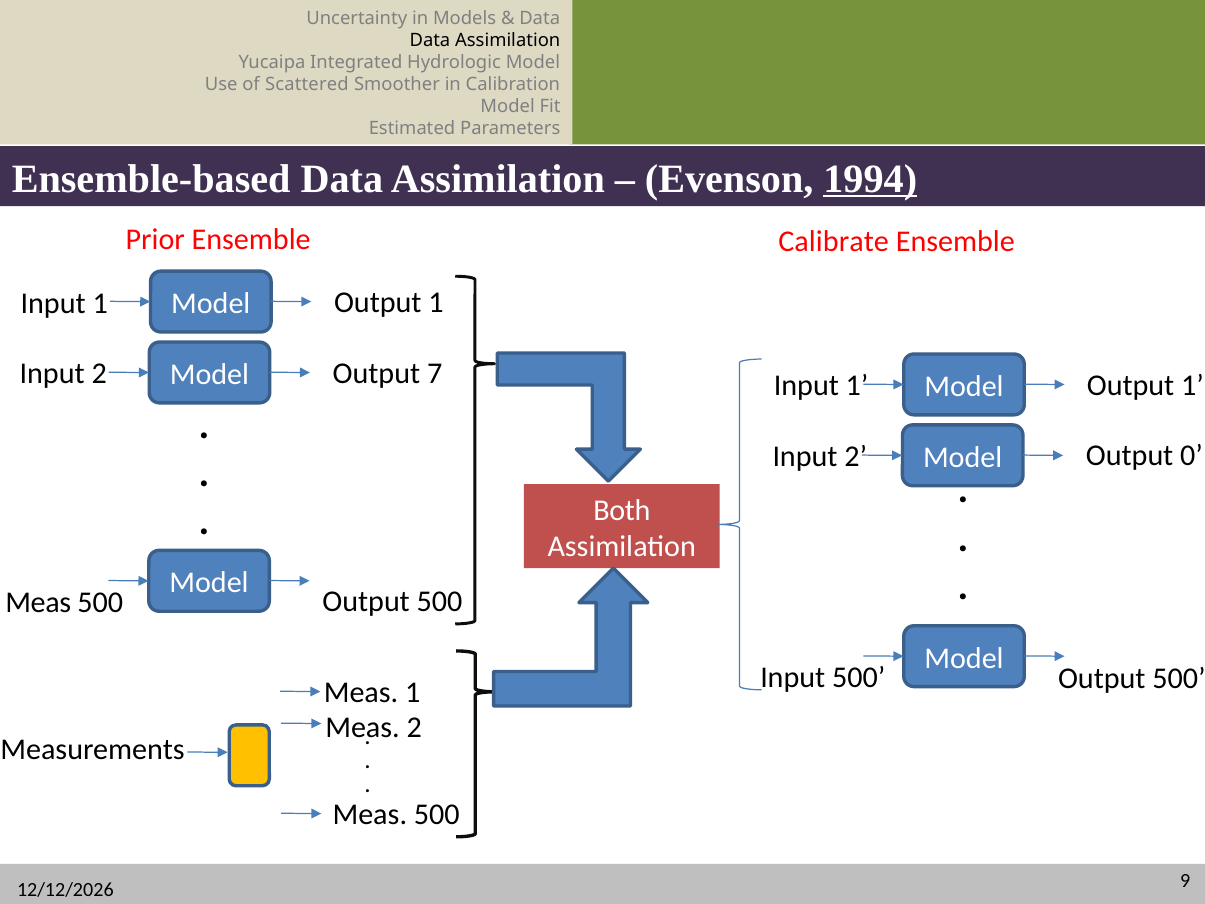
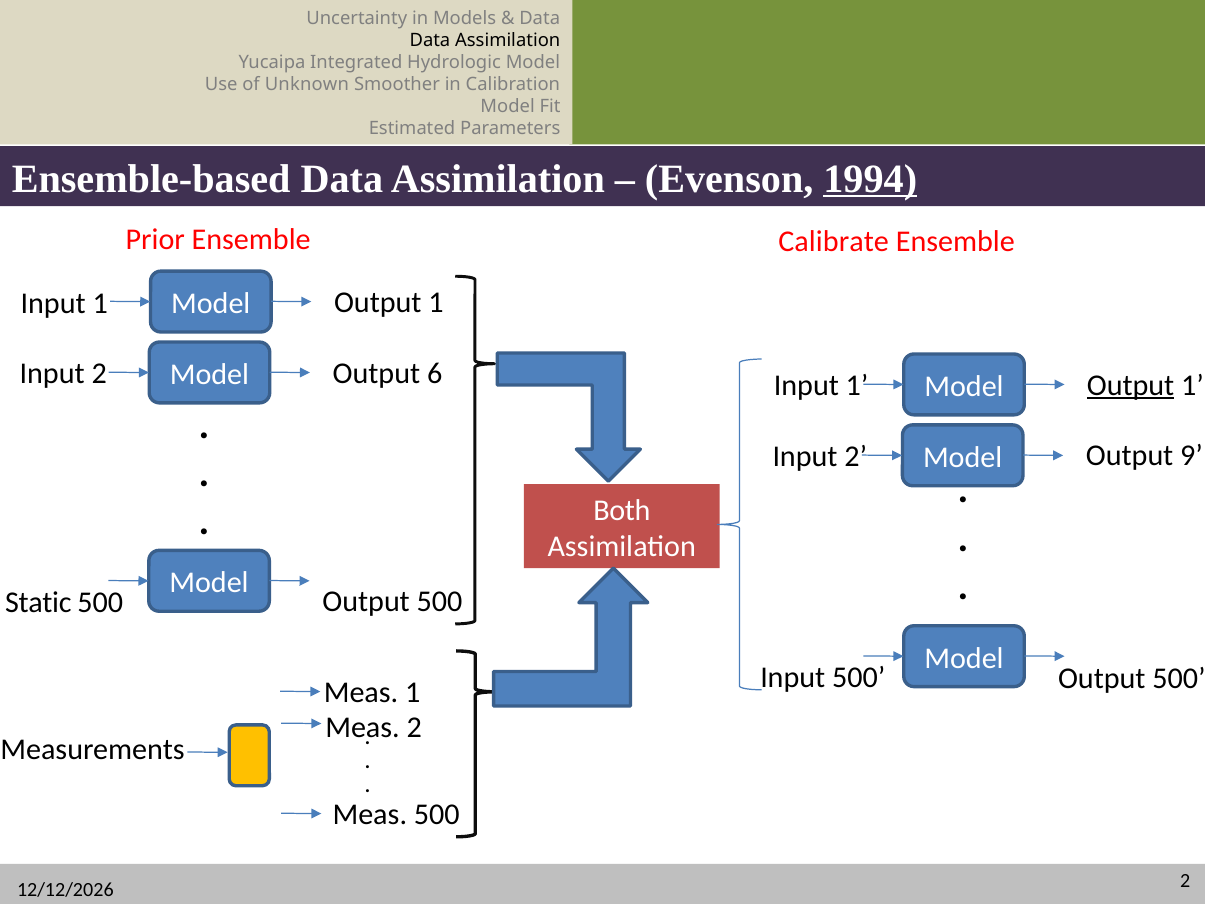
Scattered: Scattered -> Unknown (307, 85)
7: 7 -> 6 (435, 373)
Output underline: none -> present (1131, 385)
0: 0 -> 9 (1192, 456)
Meas: Meas -> Static (38, 602)
9: 9 -> 2 (1185, 881)
